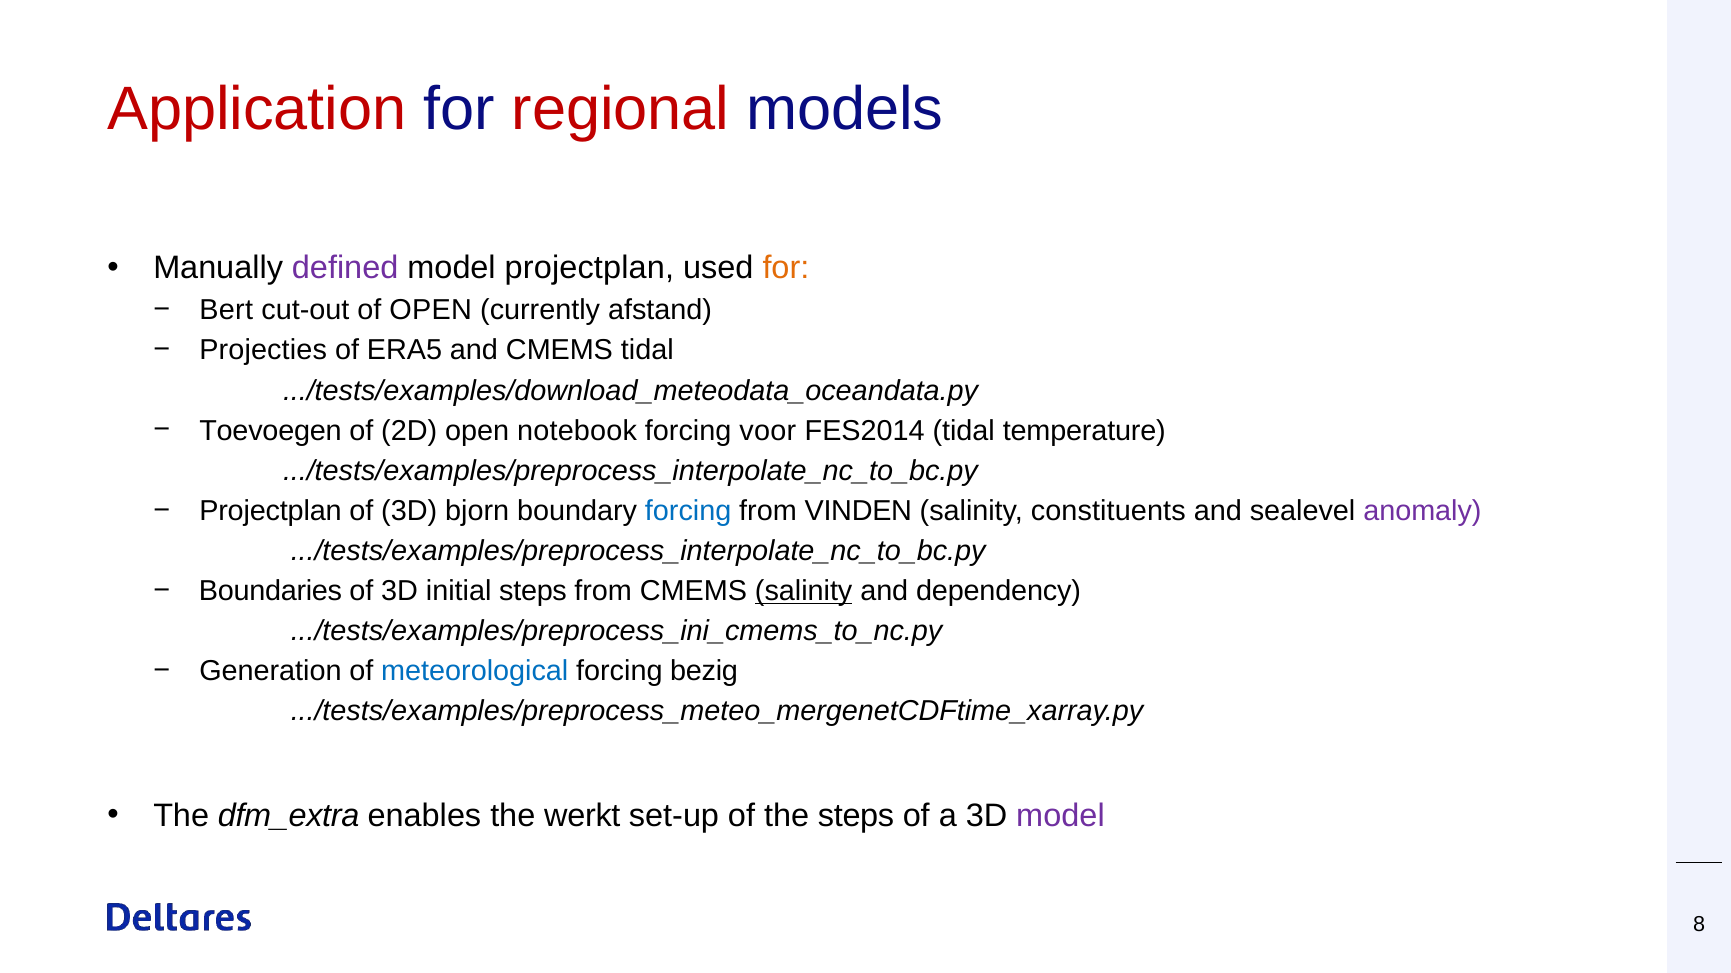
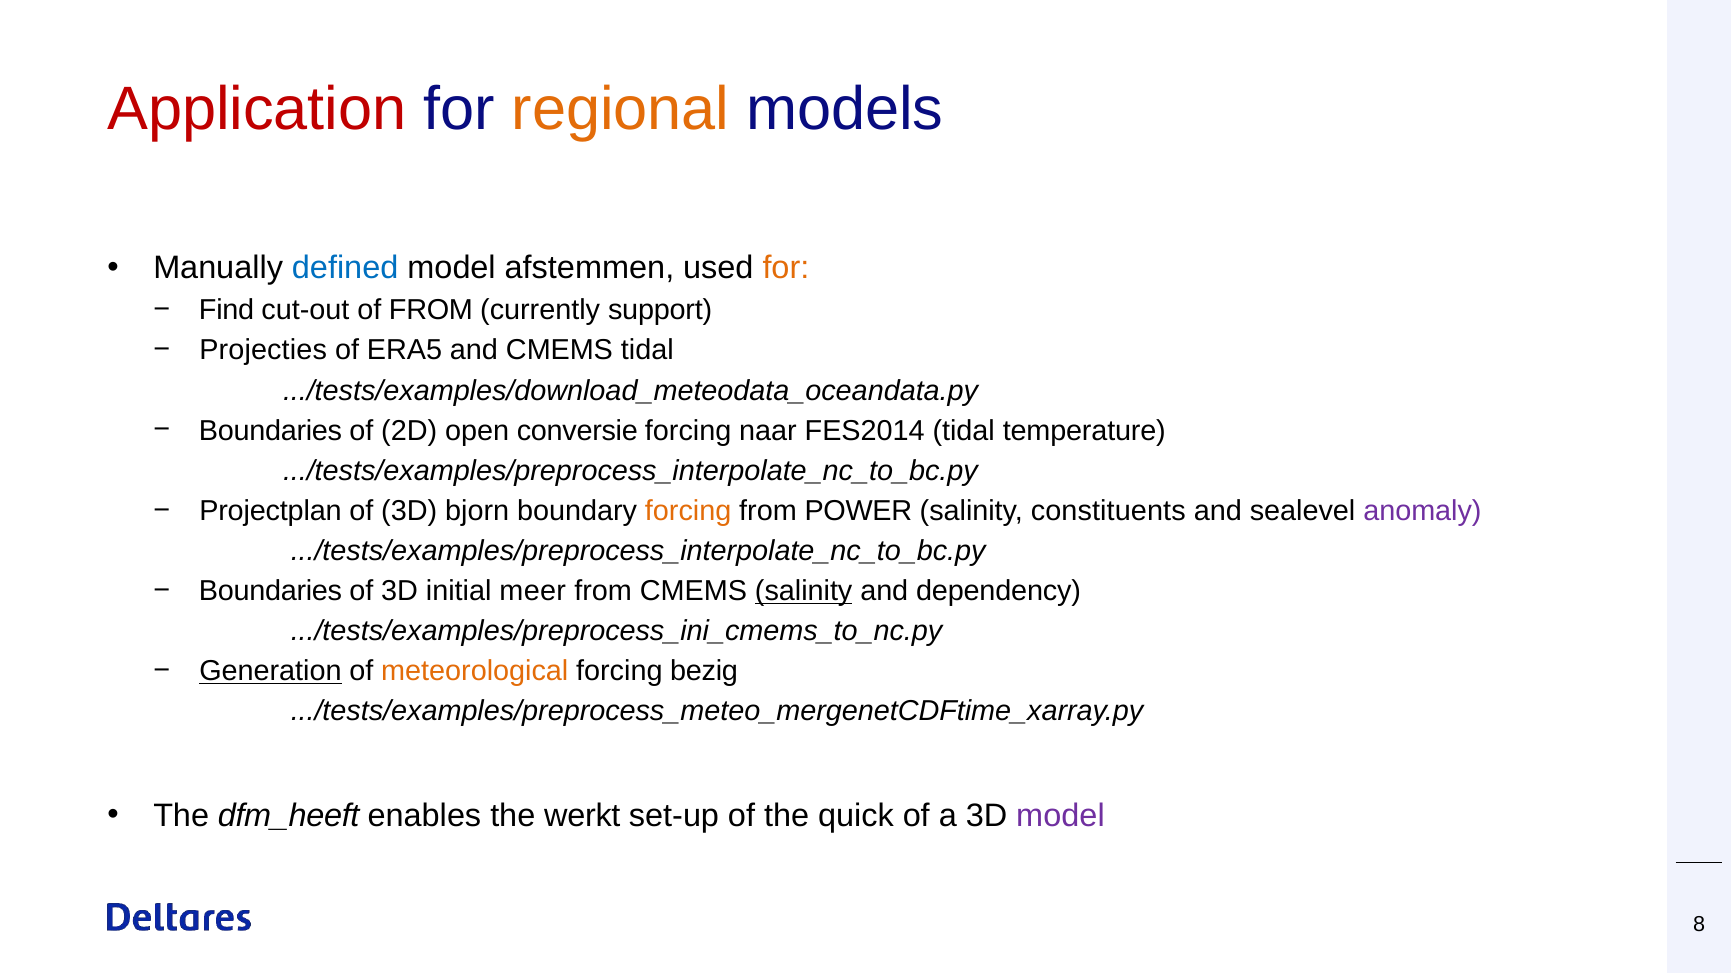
regional colour: red -> orange (621, 110)
defined colour: purple -> blue (345, 268)
model projectplan: projectplan -> afstemmen (589, 268)
Bert: Bert -> Find (227, 311)
of OPEN: OPEN -> FROM (431, 311)
afstand: afstand -> support (660, 311)
Toevoegen: Toevoegen -> Boundaries (271, 431)
notebook: notebook -> conversie (577, 431)
voor: voor -> naar (768, 431)
forcing colour: blue -> orange (688, 511)
VINDEN: VINDEN -> POWER (858, 511)
initial steps: steps -> meer (533, 591)
Generation underline: none -> present (270, 672)
meteorological colour: blue -> orange (475, 672)
dfm_extra: dfm_extra -> dfm_heeft (289, 816)
the steps: steps -> quick (856, 816)
